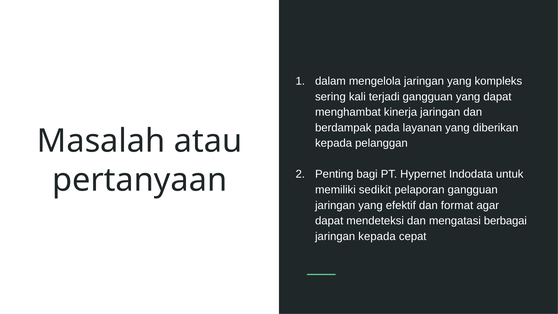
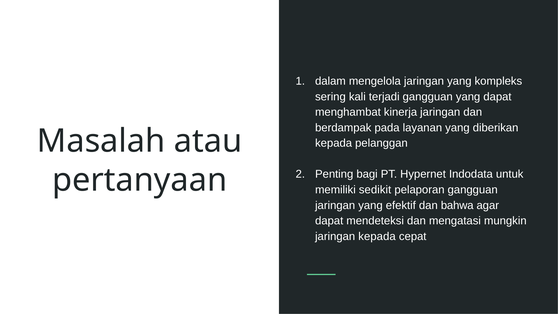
format: format -> bahwa (457, 205)
berbagai: berbagai -> mungkin (505, 221)
